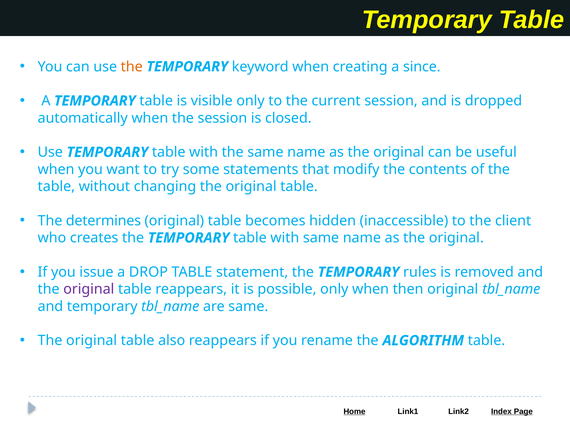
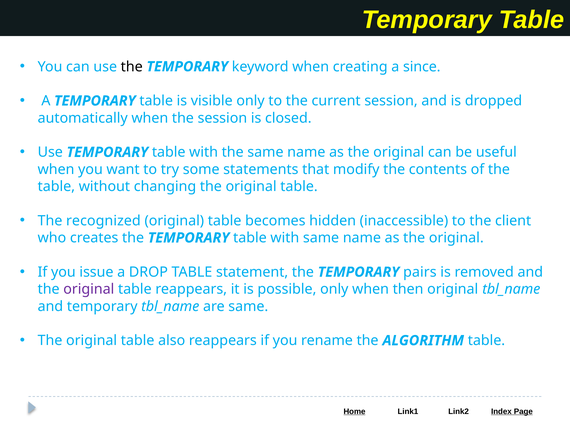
the colour: orange -> black (132, 67)
determines: determines -> recognized (103, 220)
rules: rules -> pairs (420, 272)
